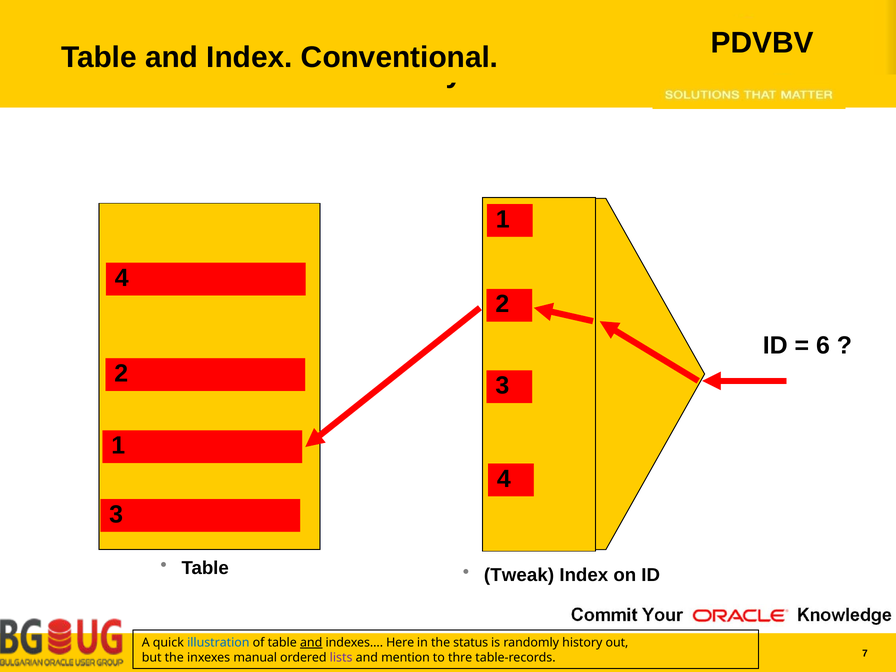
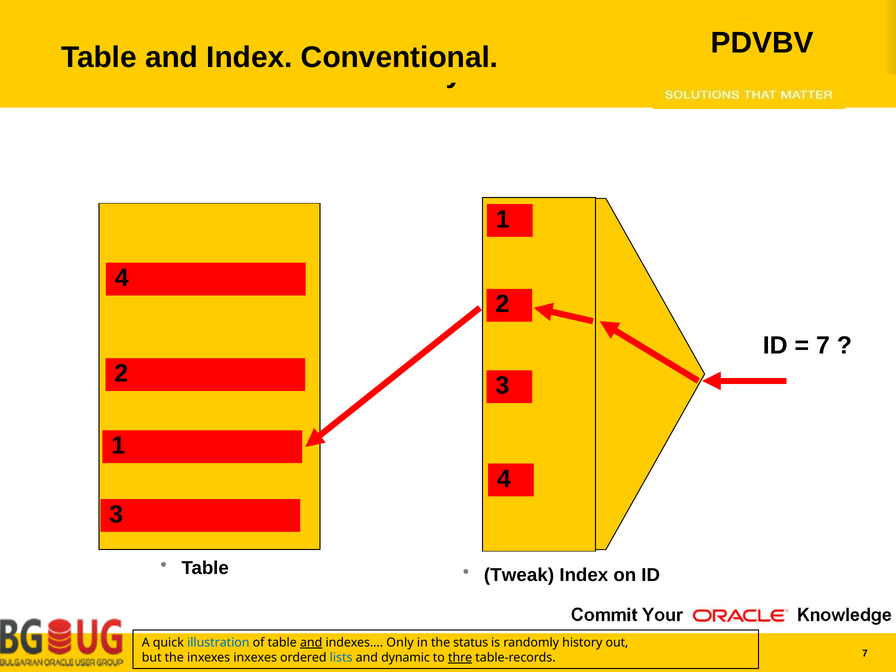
6: 6 -> 7 (823, 345)
Here: Here -> Only (400, 643)
inxexes manual: manual -> inxexes (255, 658)
lists colour: purple -> blue (341, 658)
mention: mention -> dynamic (406, 658)
thre underline: none -> present (460, 658)
